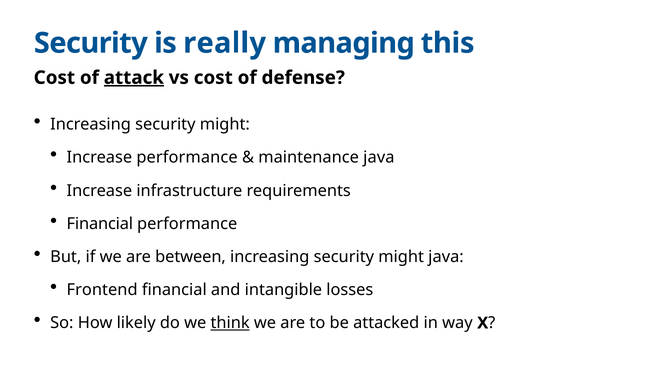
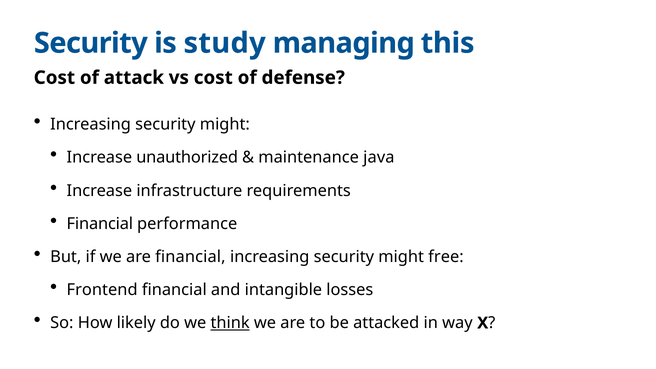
really: really -> study (225, 43)
attack underline: present -> none (134, 78)
Increase performance: performance -> unauthorized (187, 158)
are between: between -> financial (190, 257)
might java: java -> free (446, 257)
